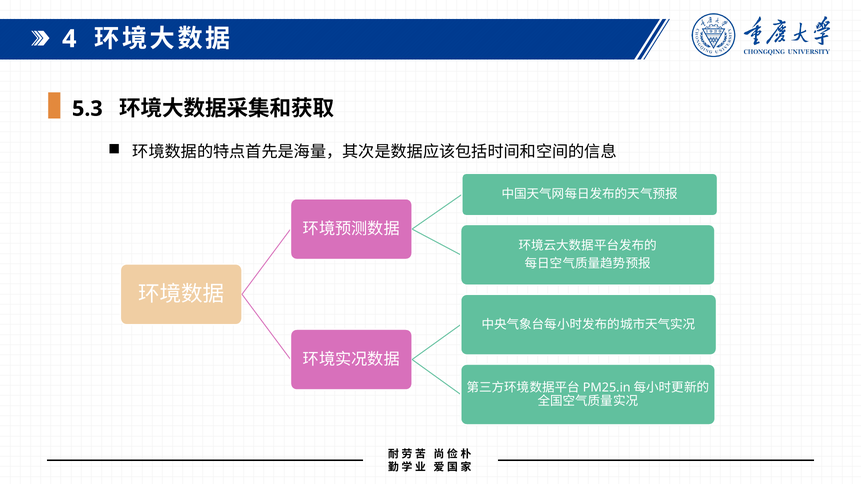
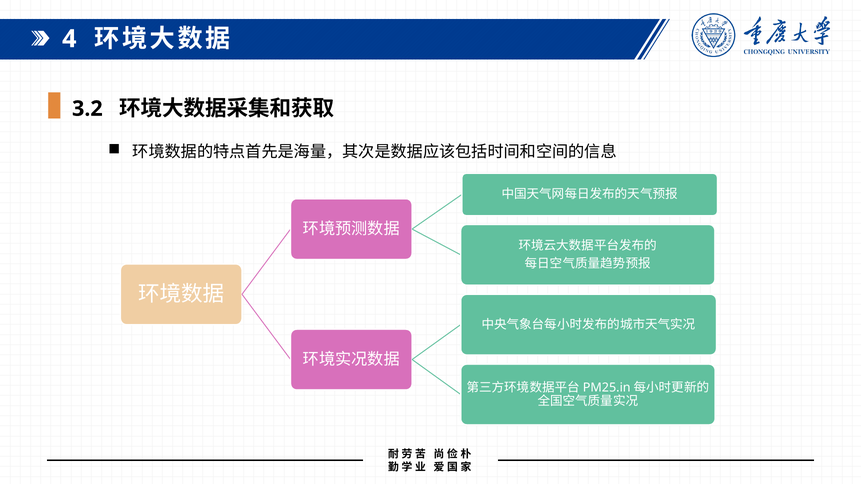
5.3: 5.3 -> 3.2 (87, 109)
